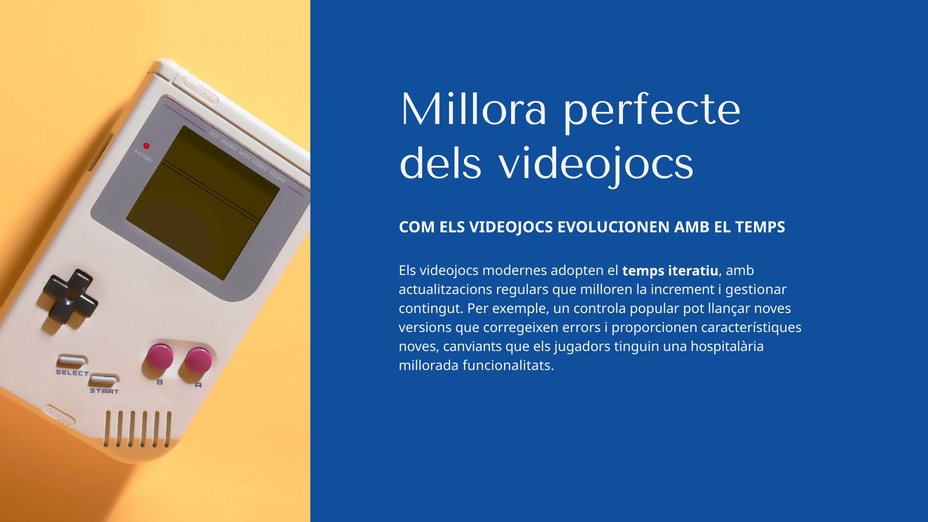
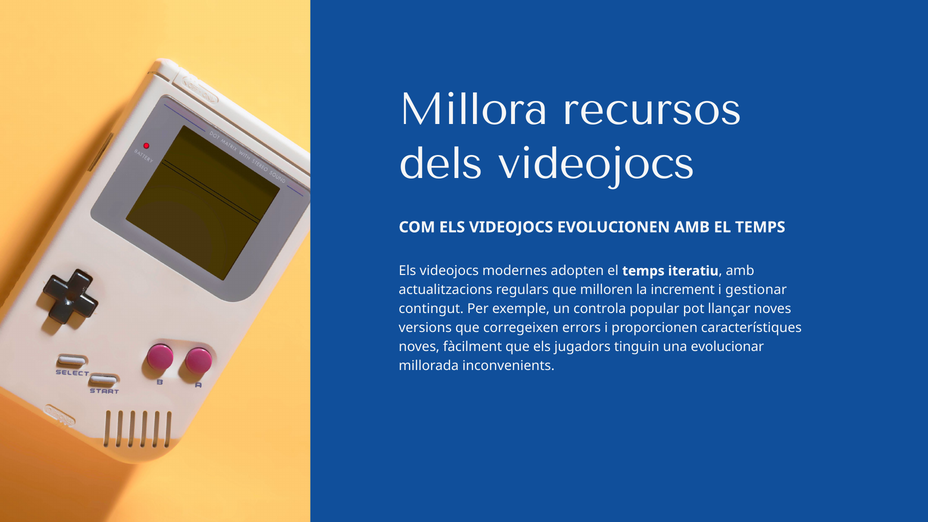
perfecte: perfecte -> recursos (653, 109)
canviants: canviants -> fàcilment (473, 347)
hospitalària: hospitalària -> evolucionar (727, 347)
funcionalitats: funcionalitats -> inconvenients (509, 366)
